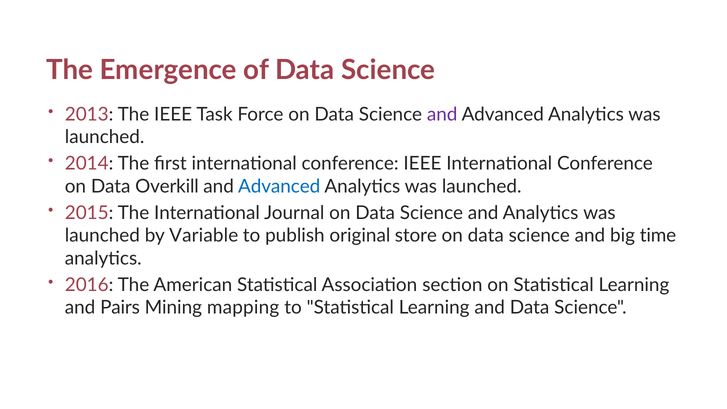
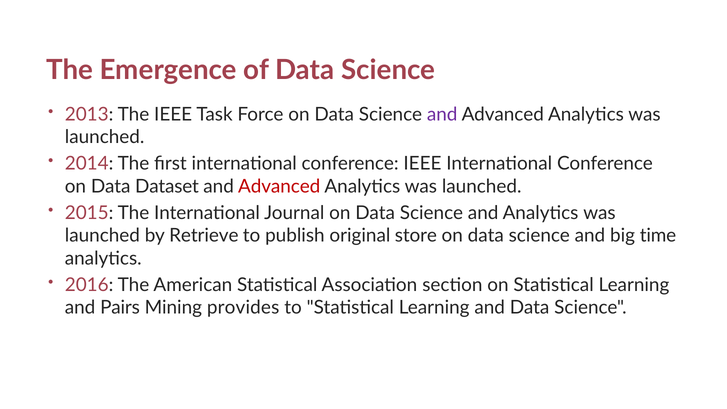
Overkill: Overkill -> Dataset (167, 186)
Advanced colour: blue -> red (279, 186)
Variable: Variable -> Retrieve (204, 236)
mapping: mapping -> provides (243, 307)
